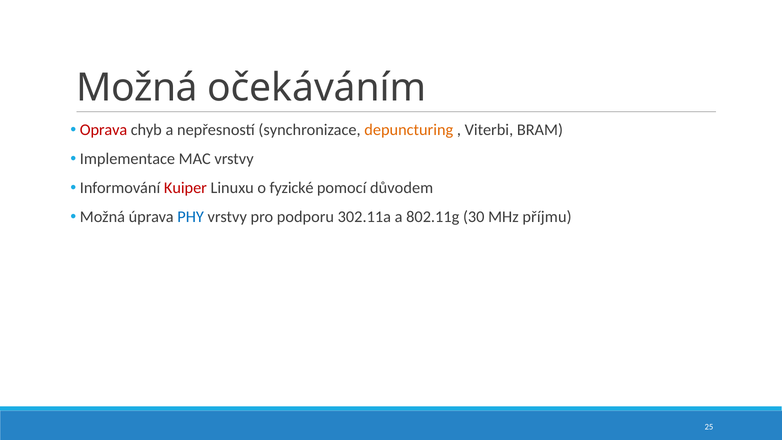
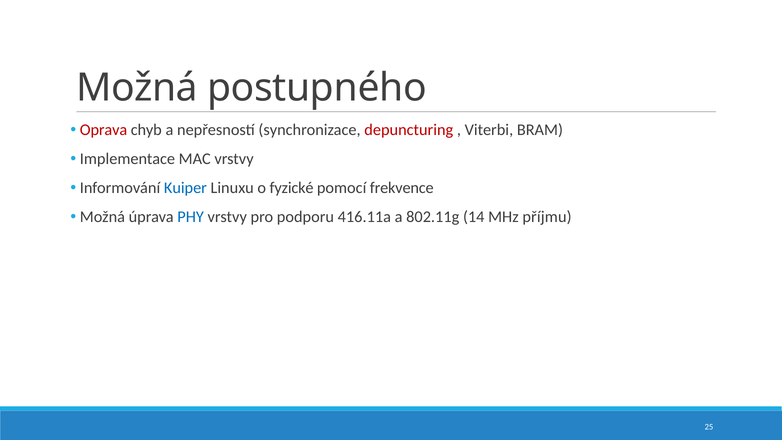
očekáváním: očekáváním -> postupného (317, 88)
depuncturing colour: orange -> red (409, 130)
Kuiper colour: red -> blue (185, 188)
důvodem: důvodem -> frekvence (402, 188)
302.11a: 302.11a -> 416.11a (364, 217)
30: 30 -> 14 (474, 217)
